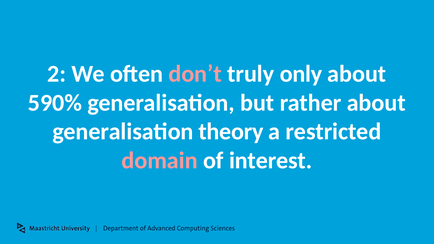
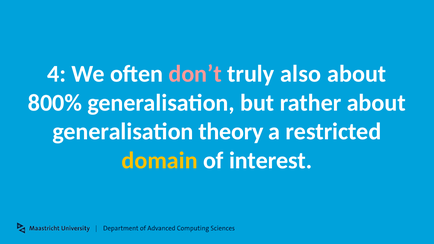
2: 2 -> 4 (57, 74)
only: only -> also (301, 74)
590%: 590% -> 800% (55, 103)
domain colour: pink -> yellow (160, 161)
